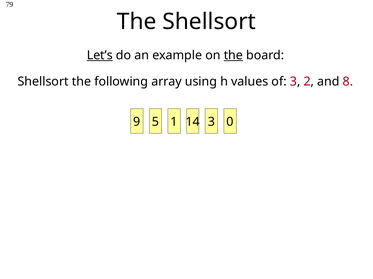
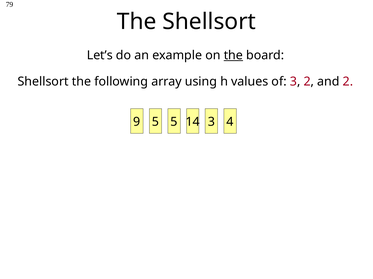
Let’s underline: present -> none (100, 56)
and 8: 8 -> 2 (348, 82)
5 1: 1 -> 5 (174, 122)
0: 0 -> 4 (230, 122)
